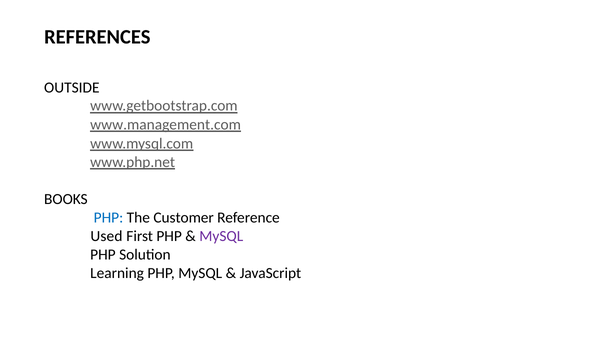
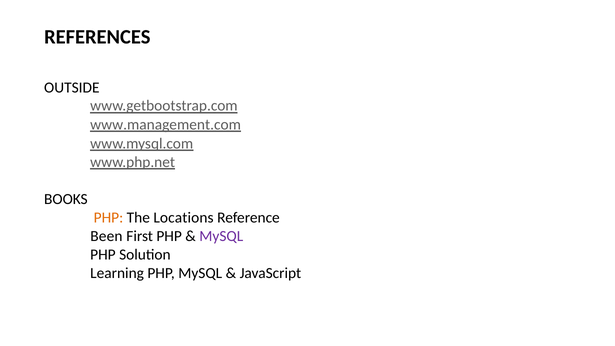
PHP colour: blue -> orange (108, 218)
Customer: Customer -> Locations (184, 218)
Used: Used -> Been (106, 236)
